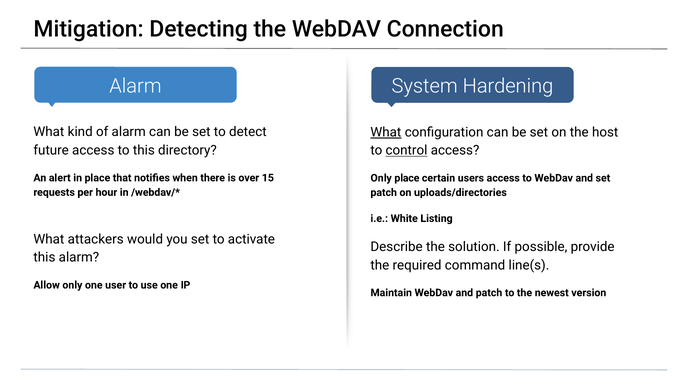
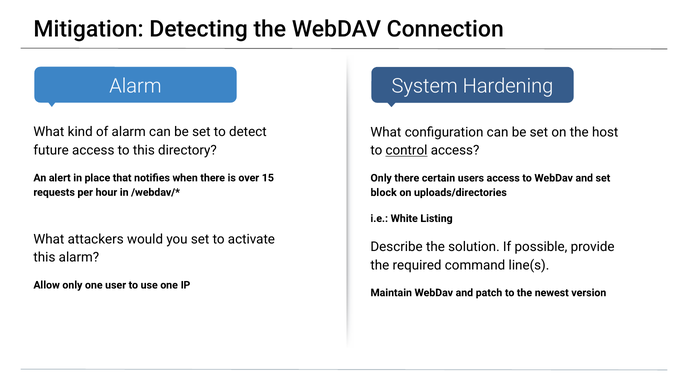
What underline: present -> none (386, 132)
Only place: place -> there (407, 178)
patch: patch -> block (384, 193)
